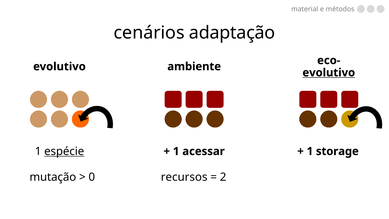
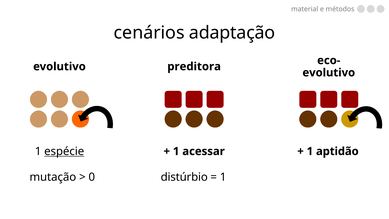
ambiente: ambiente -> preditora (194, 66)
evolutivo underline: present -> none (329, 73)
storage: storage -> aptidão (337, 151)
recursos: recursos -> distúrbio (184, 177)
2: 2 -> 1 (223, 177)
